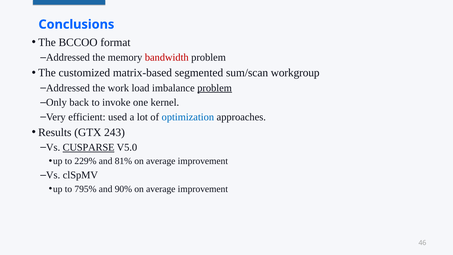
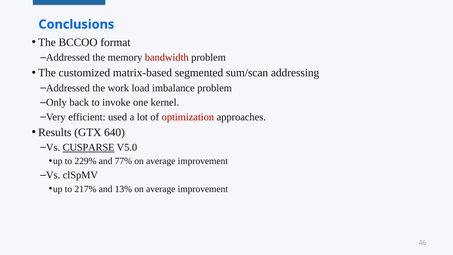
workgroup: workgroup -> addressing (295, 73)
problem underline: present -> none (215, 88)
optimization colour: blue -> red (188, 117)
243: 243 -> 640 (115, 132)
81%: 81% -> 77% (123, 161)
795%: 795% -> 217% (85, 189)
90%: 90% -> 13% (123, 189)
